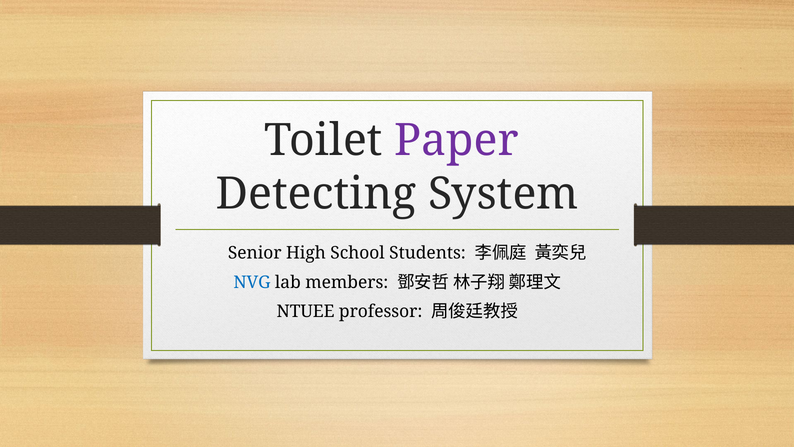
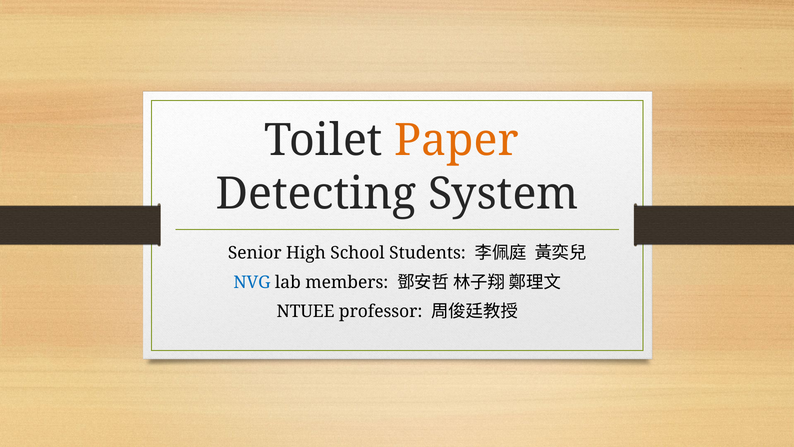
Paper colour: purple -> orange (456, 140)
